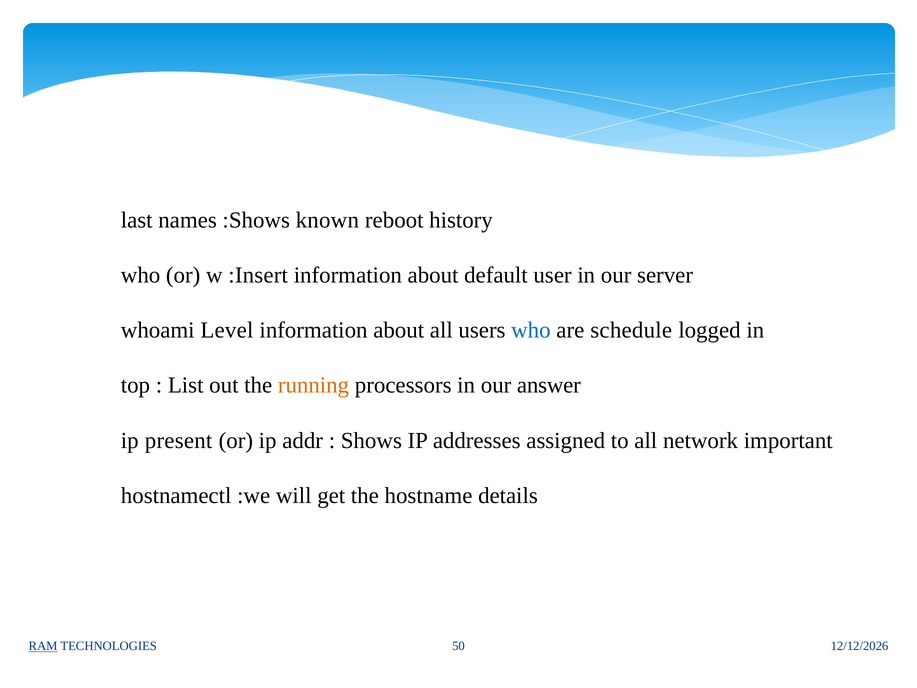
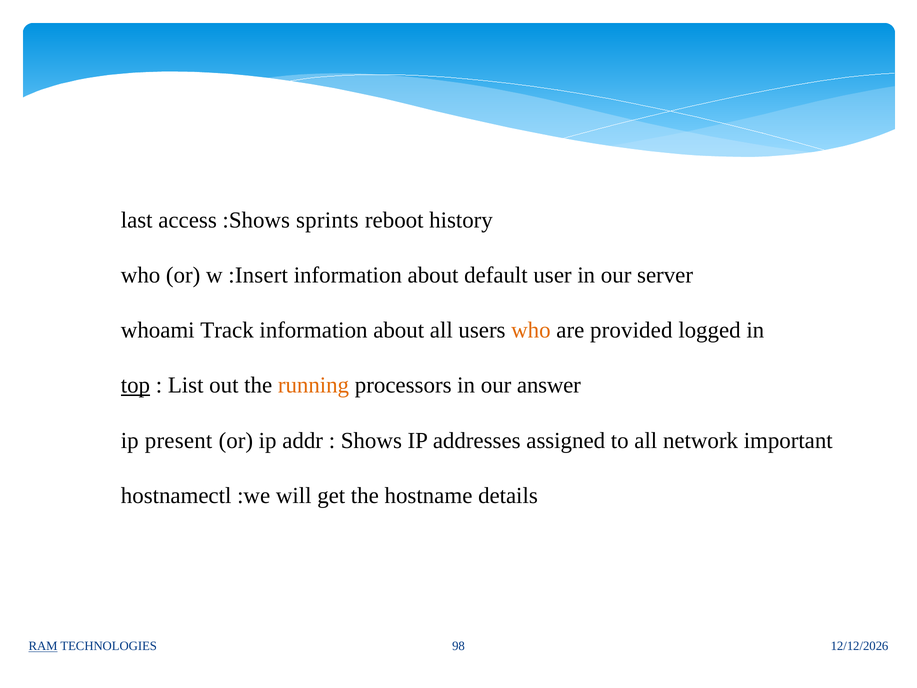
names: names -> access (188, 220)
known: known -> sprints (327, 220)
Level: Level -> Track (227, 330)
who colour: blue -> orange (531, 330)
schedule: schedule -> provided (631, 330)
top underline: none -> present (135, 385)
50: 50 -> 98 (458, 646)
